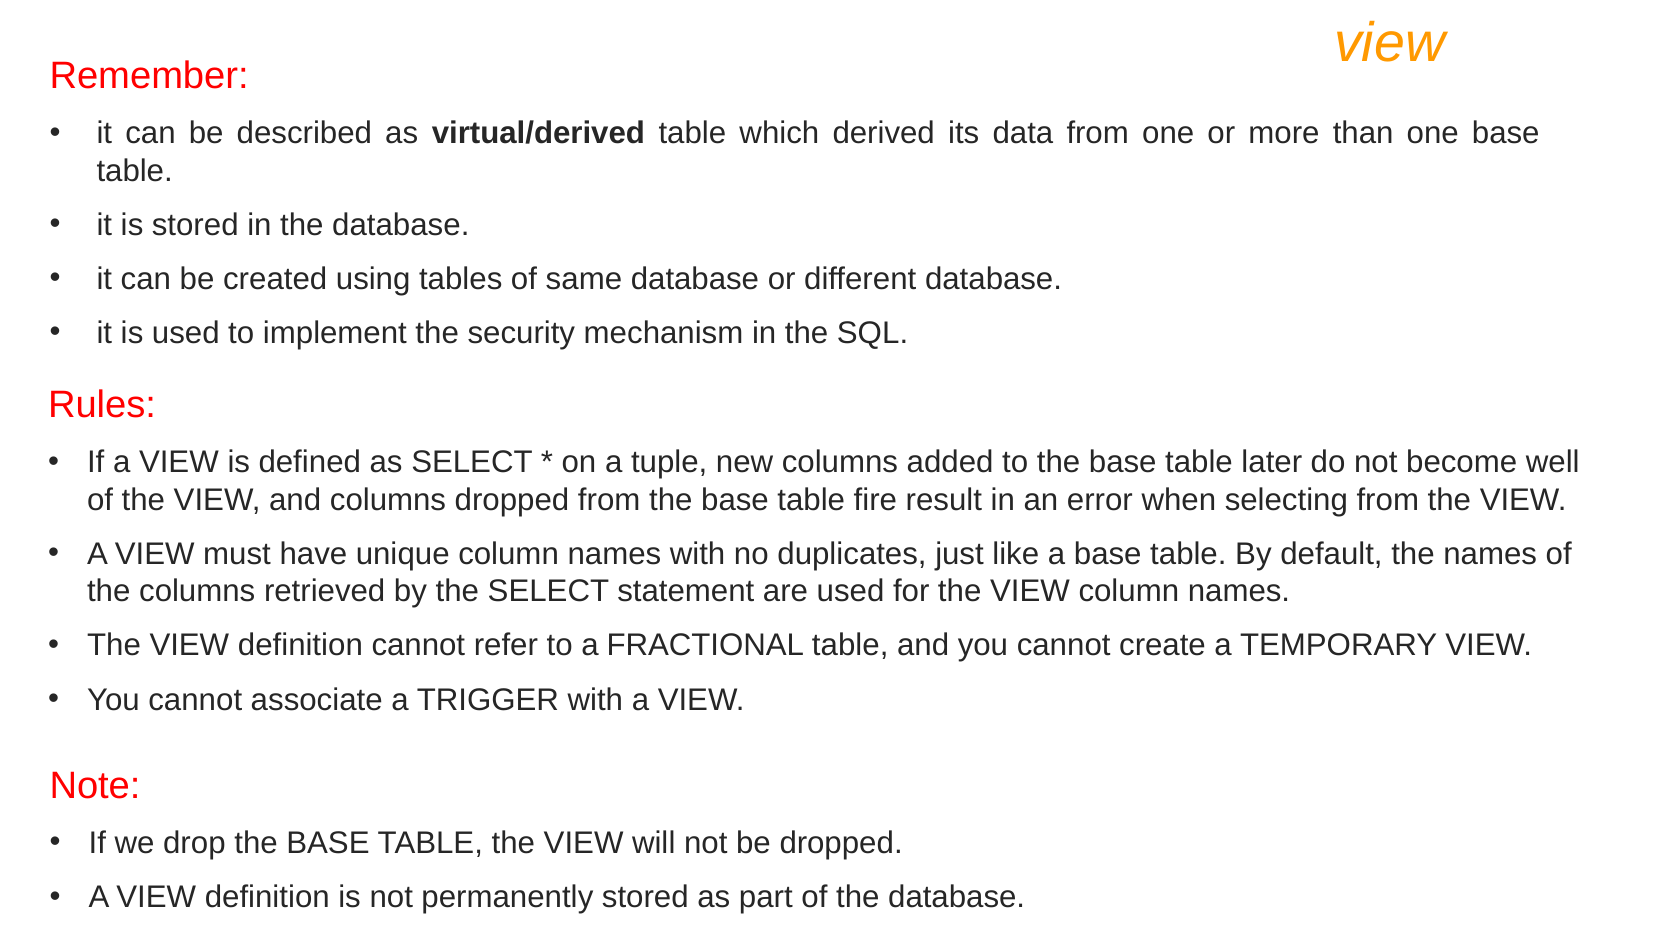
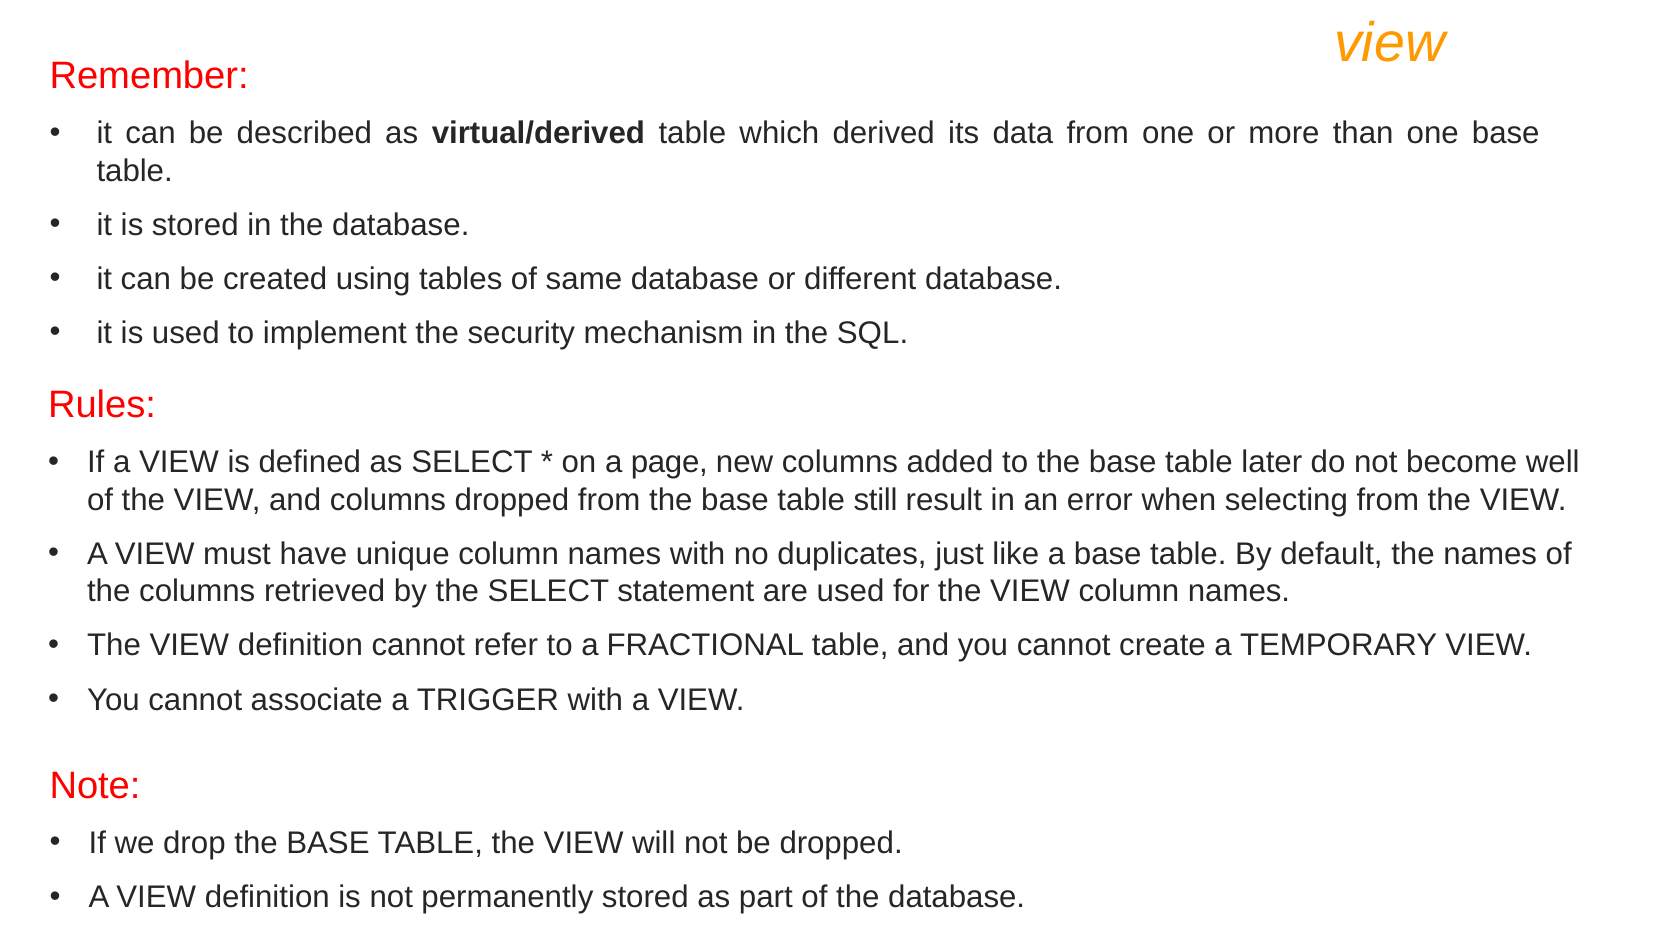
tuple: tuple -> page (669, 463)
fire: fire -> still (876, 500)
